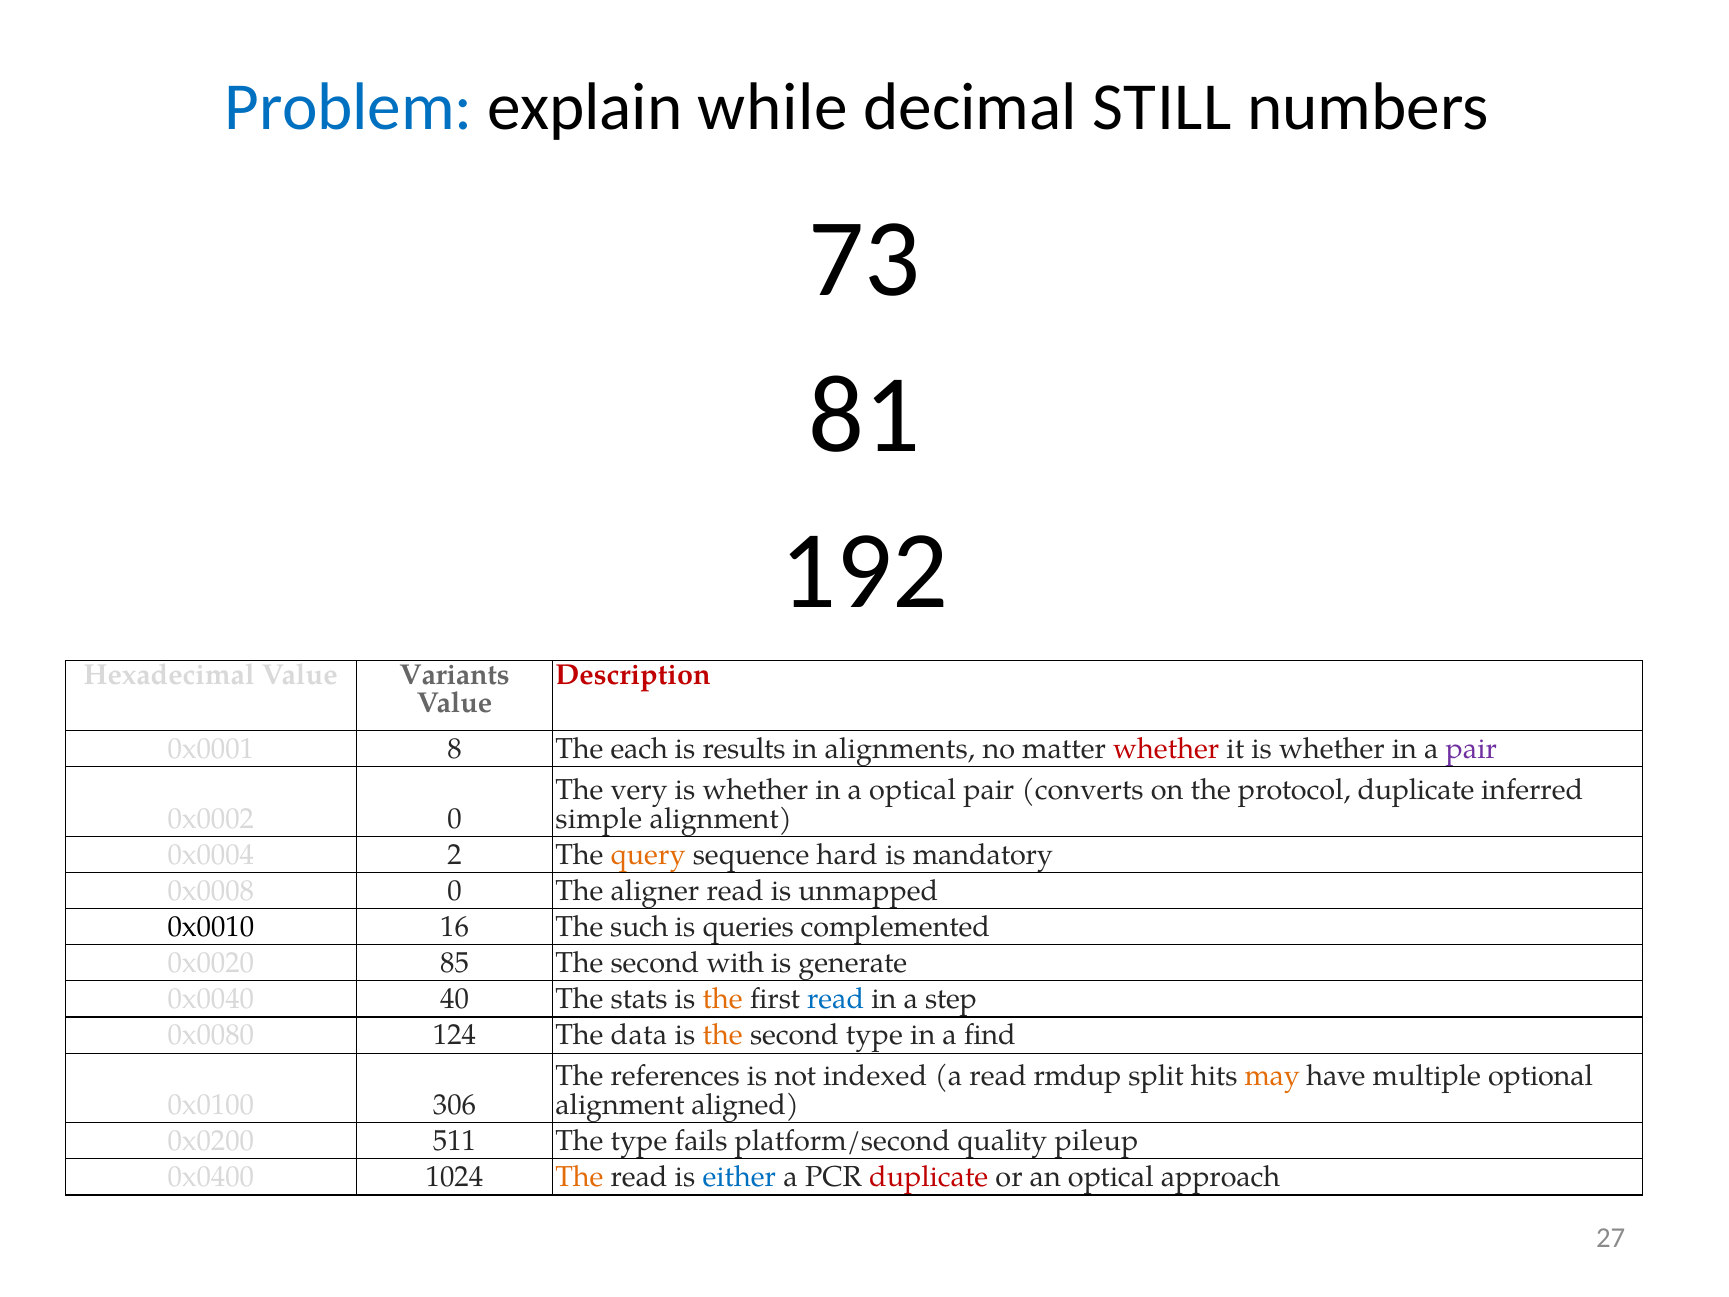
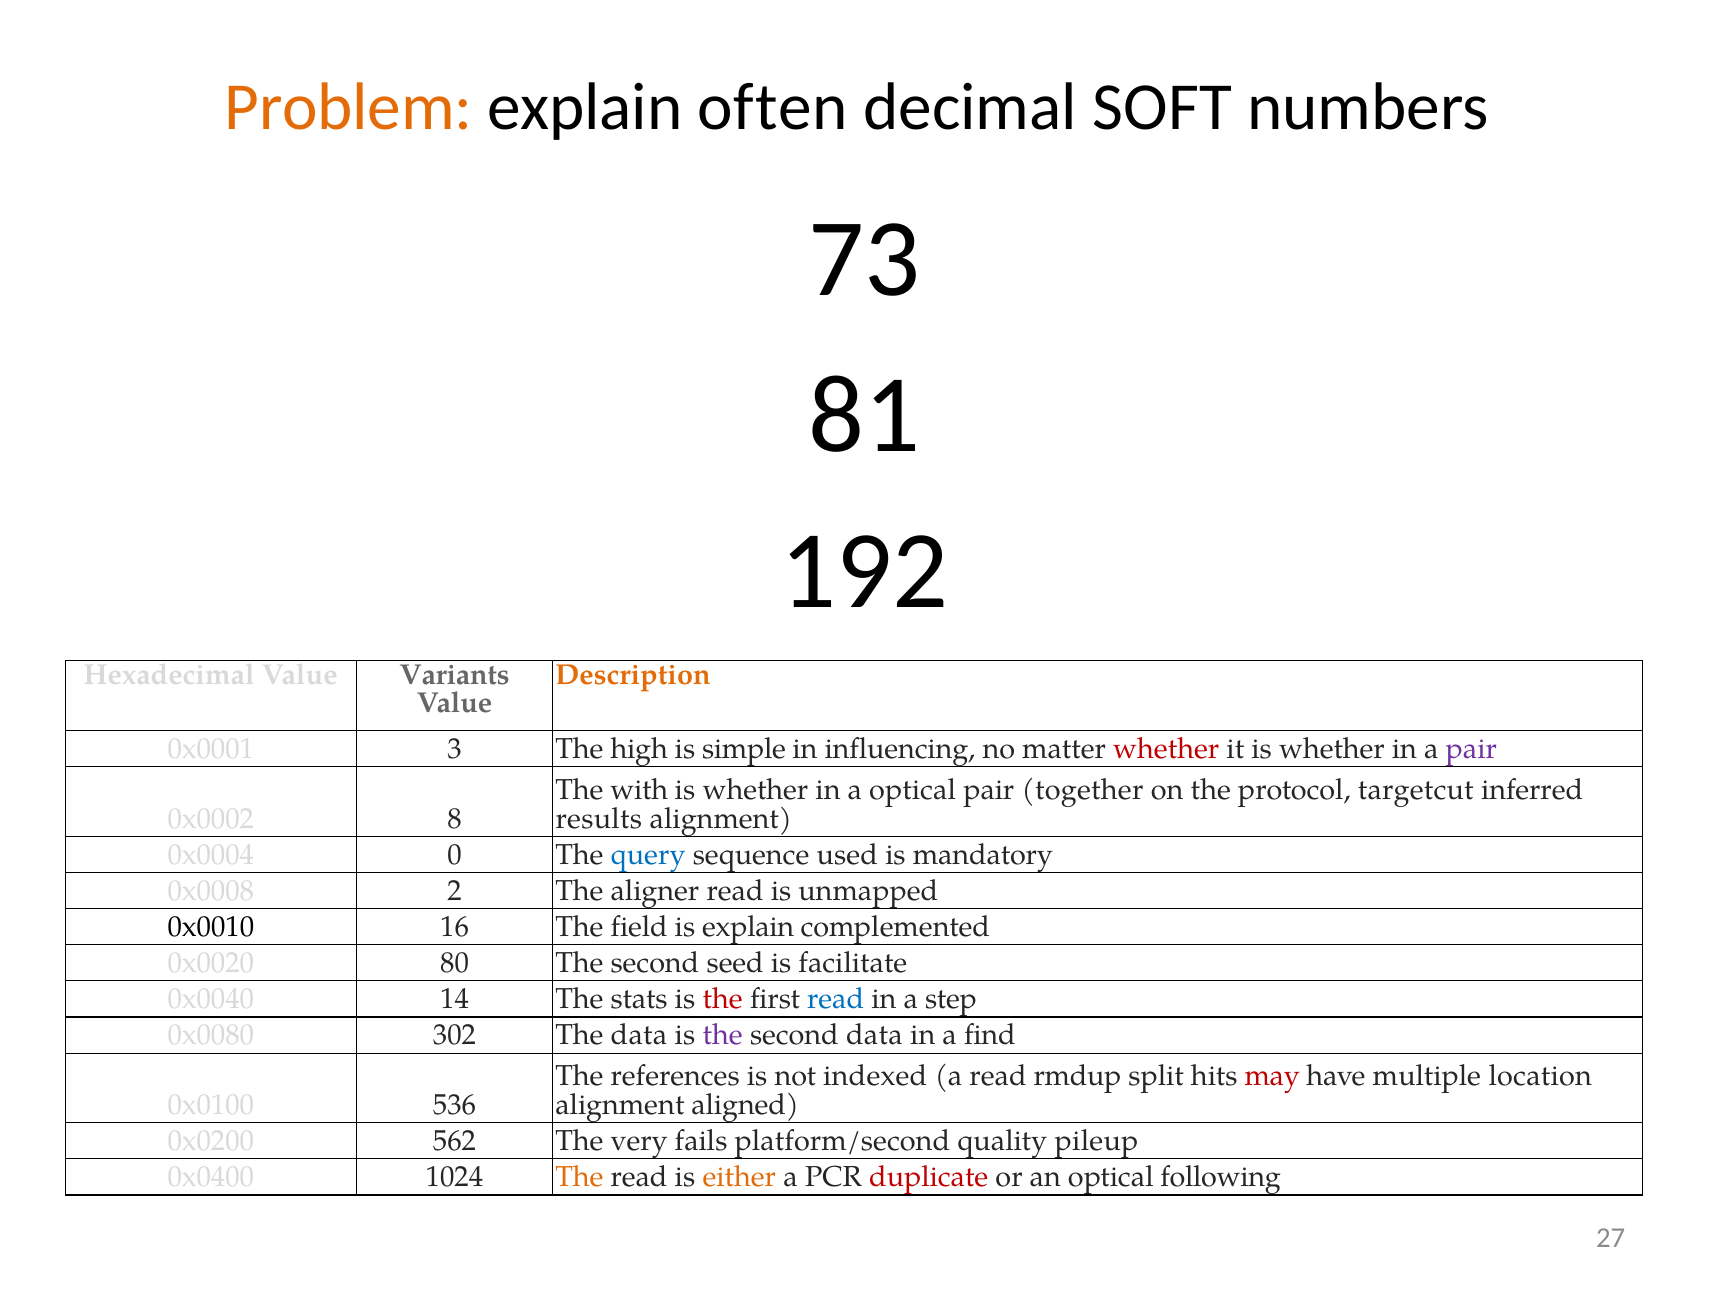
Problem colour: blue -> orange (349, 107)
while: while -> often (773, 107)
STILL: STILL -> SOFT (1162, 107)
Description colour: red -> orange (633, 674)
8: 8 -> 3 (454, 749)
each: each -> high (639, 749)
results: results -> simple (744, 749)
alignments: alignments -> influencing (900, 749)
very: very -> with (639, 790)
converts: converts -> together (1083, 790)
protocol duplicate: duplicate -> targetcut (1416, 790)
0x0002 0: 0 -> 8 (454, 819)
simple: simple -> results (599, 819)
2: 2 -> 0 (454, 855)
query colour: orange -> blue (648, 855)
hard: hard -> used (847, 855)
0x0008 0: 0 -> 2 (454, 891)
such: such -> field (639, 927)
is queries: queries -> explain (748, 927)
85: 85 -> 80 (455, 963)
with: with -> seed (735, 963)
generate: generate -> facilitate (853, 963)
40: 40 -> 14 (455, 999)
the colour: orange -> red (723, 999)
124: 124 -> 302 (455, 1035)
the colour: orange -> purple (723, 1035)
second type: type -> data (874, 1035)
may colour: orange -> red (1272, 1076)
optional: optional -> location (1540, 1076)
306: 306 -> 536 (455, 1105)
511: 511 -> 562 (455, 1141)
The type: type -> very (639, 1141)
either colour: blue -> orange (739, 1177)
approach: approach -> following (1221, 1177)
